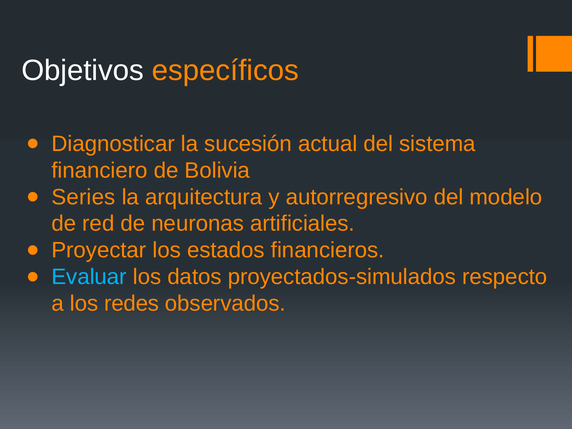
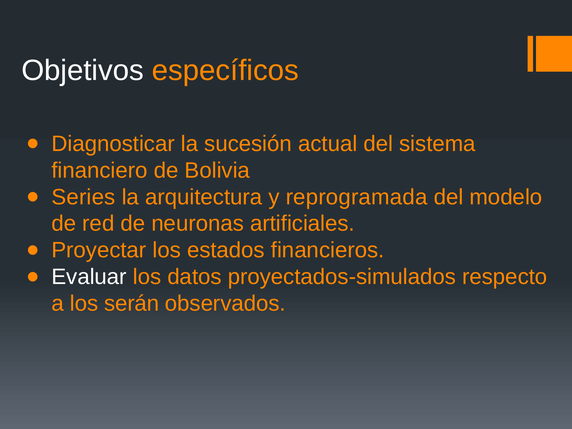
autorregresivo: autorregresivo -> reprogramada (357, 197)
Evaluar colour: light blue -> white (89, 277)
redes: redes -> serán (132, 304)
